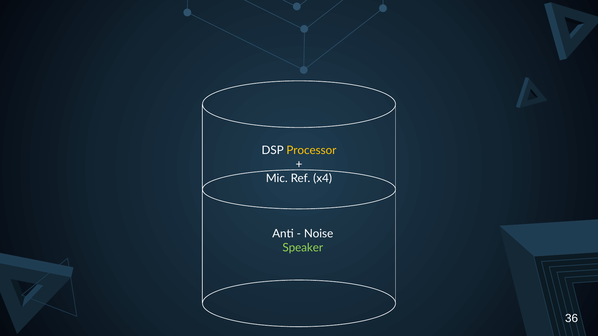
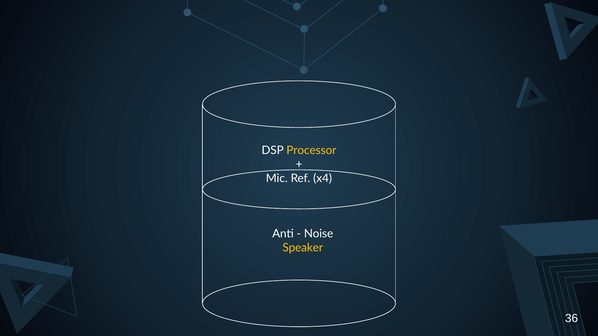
Speaker colour: light green -> yellow (303, 248)
